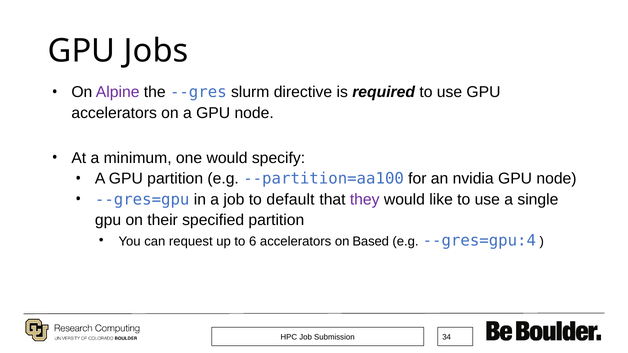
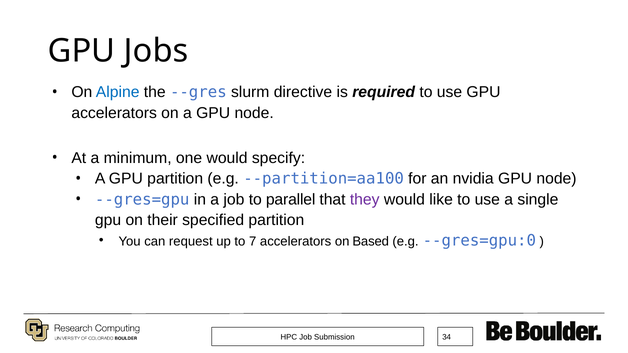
Alpine colour: purple -> blue (118, 92)
default: default -> parallel (291, 200)
6: 6 -> 7 (253, 242)
--gres=gpu:4: --gres=gpu:4 -> --gres=gpu:0 (479, 241)
